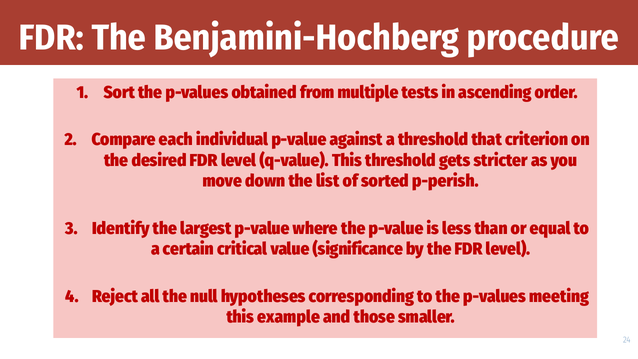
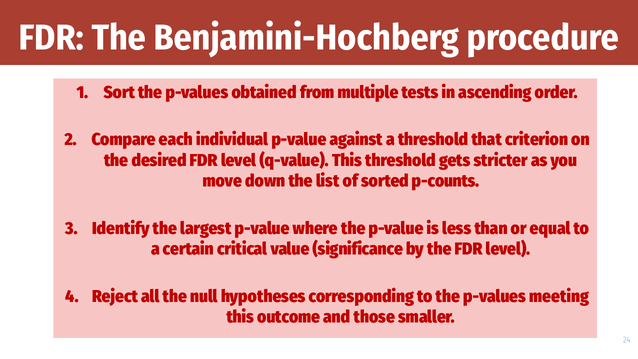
p-perish: p-perish -> p-counts (446, 181)
example: example -> outcome (289, 317)
